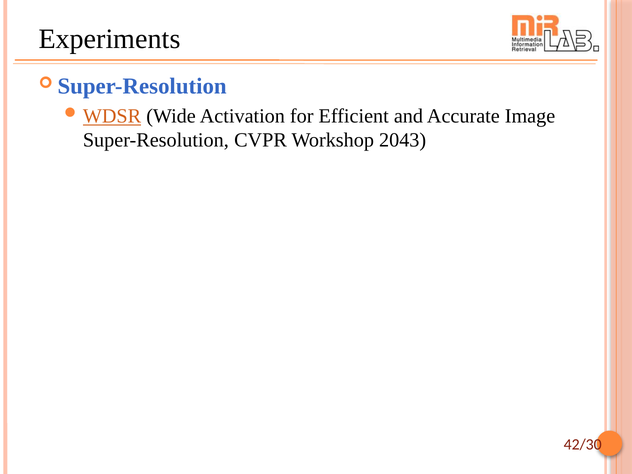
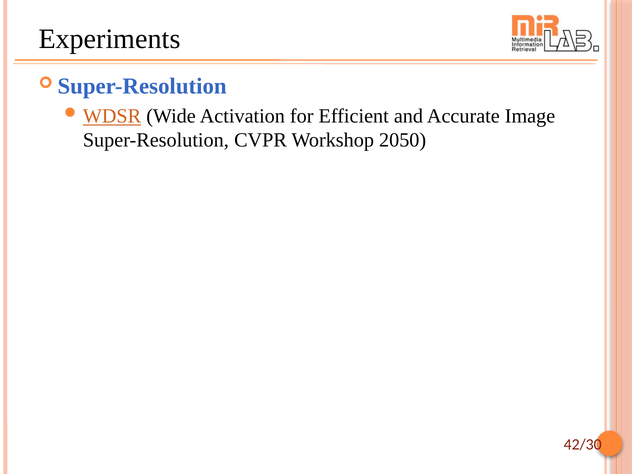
2043: 2043 -> 2050 (403, 140)
